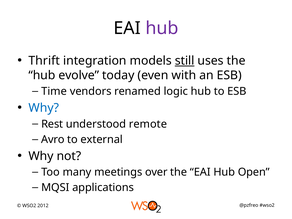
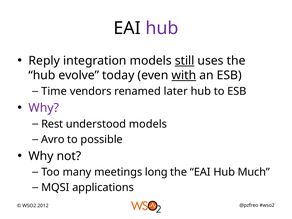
Thrift: Thrift -> Reply (44, 61)
with underline: none -> present (184, 75)
logic: logic -> later (176, 91)
Why colour: blue -> purple (44, 108)
understood remote: remote -> models (148, 124)
external: external -> possible (102, 139)
over: over -> long (156, 172)
Open: Open -> Much (254, 172)
